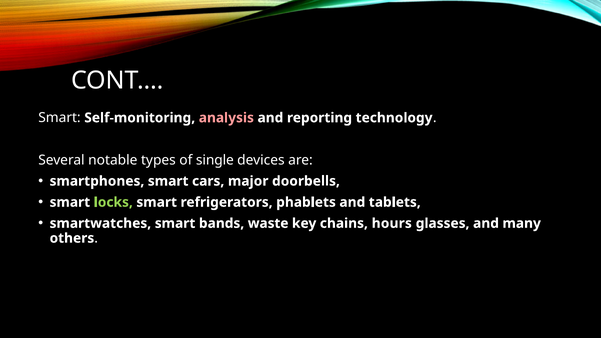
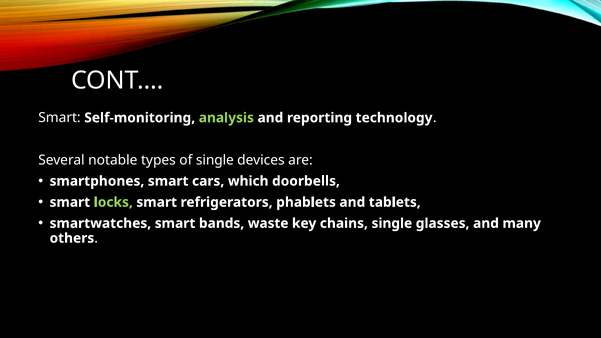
analysis colour: pink -> light green (226, 118)
major: major -> which (248, 181)
chains hours: hours -> single (392, 223)
